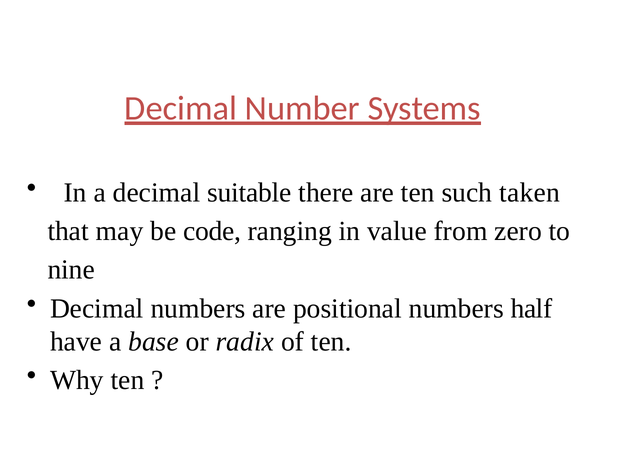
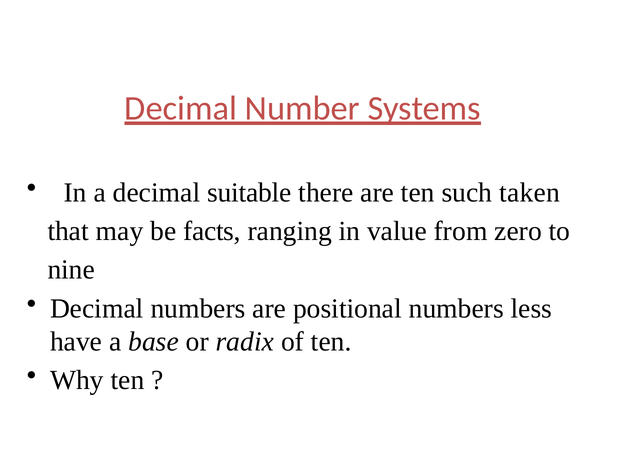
code: code -> facts (212, 231)
half: half -> less (531, 308)
